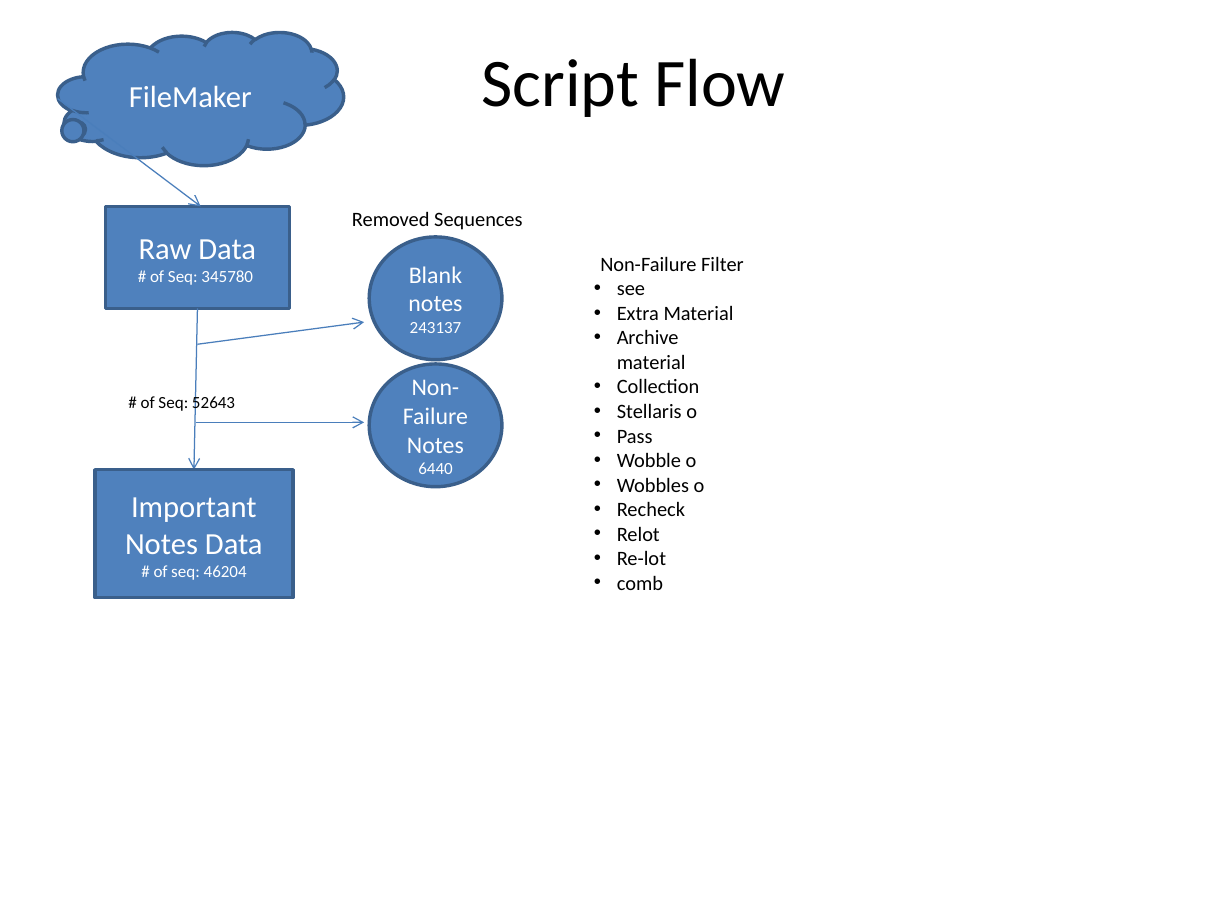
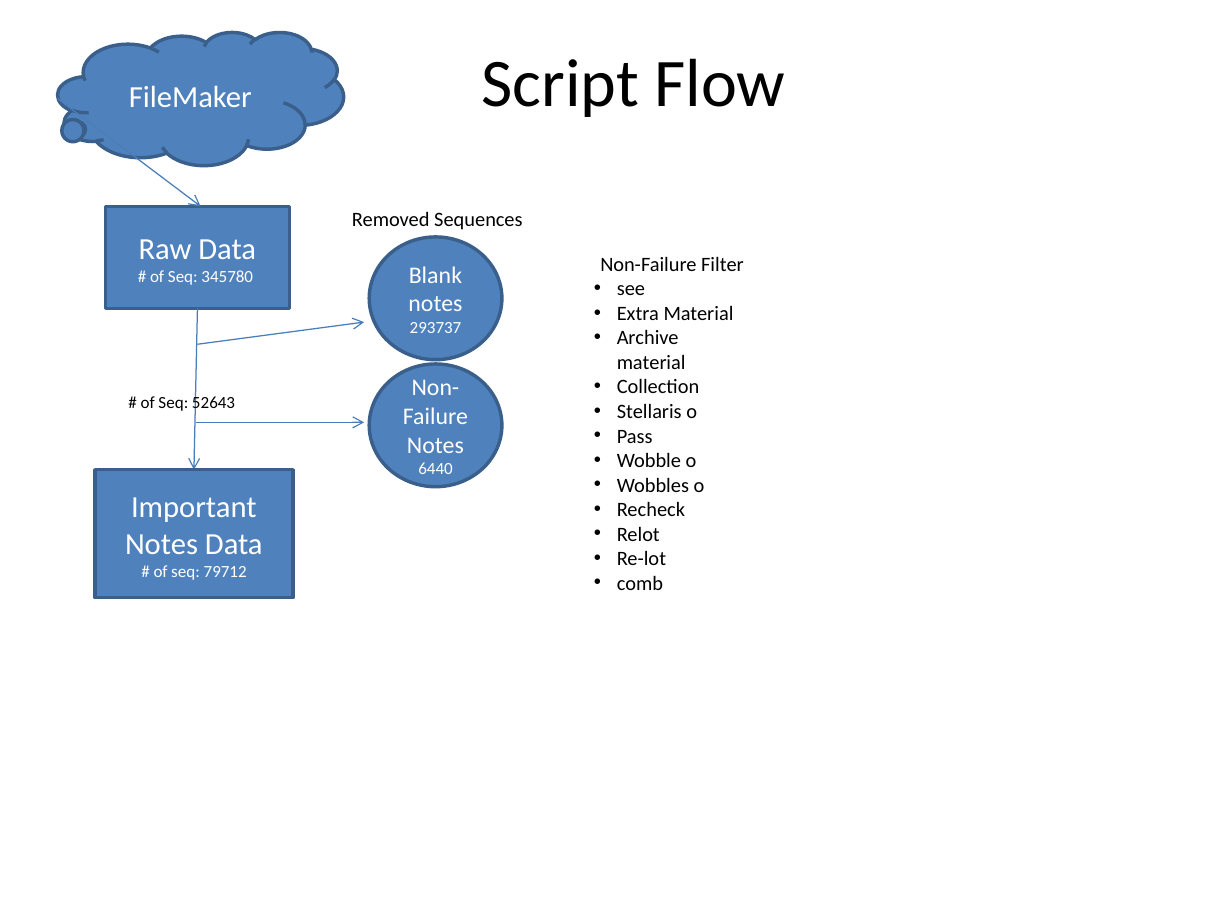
243137: 243137 -> 293737 (436, 328)
46204: 46204 -> 79712 (225, 571)
